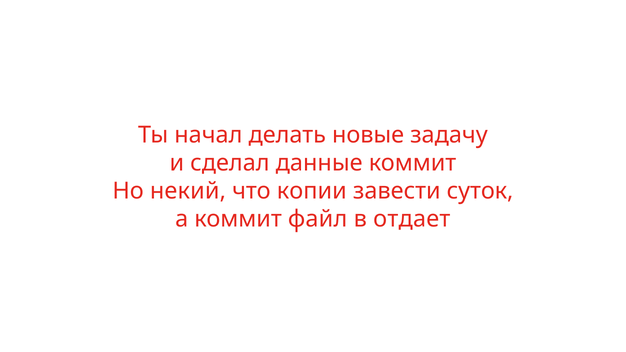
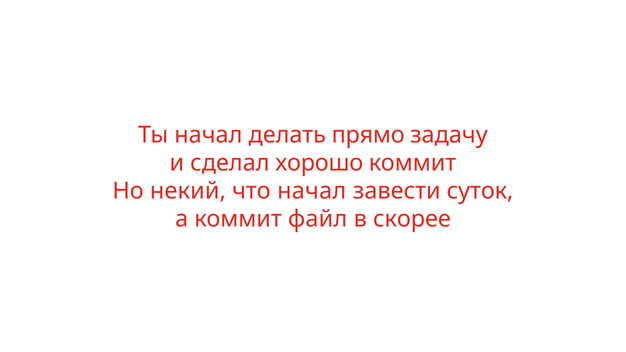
новые: новые -> прямо (368, 135)
данные: данные -> хорошо (319, 163)
что копии: копии -> начал (312, 191)
отдает: отдает -> скорее (412, 219)
